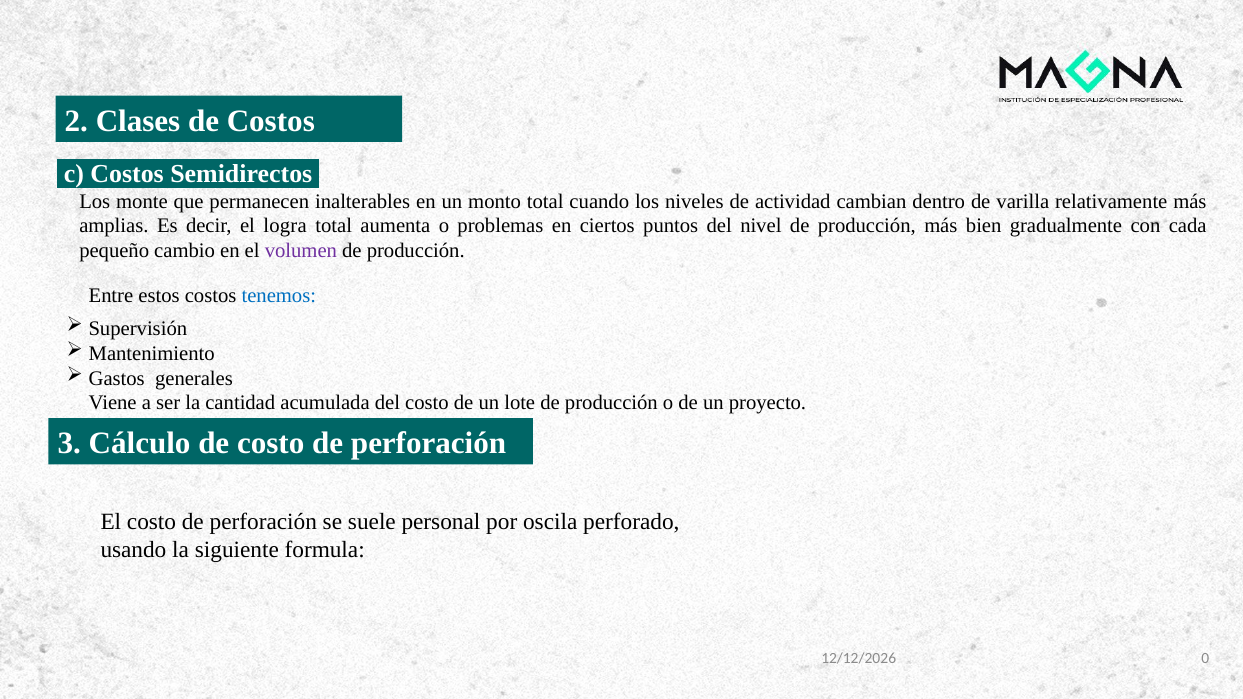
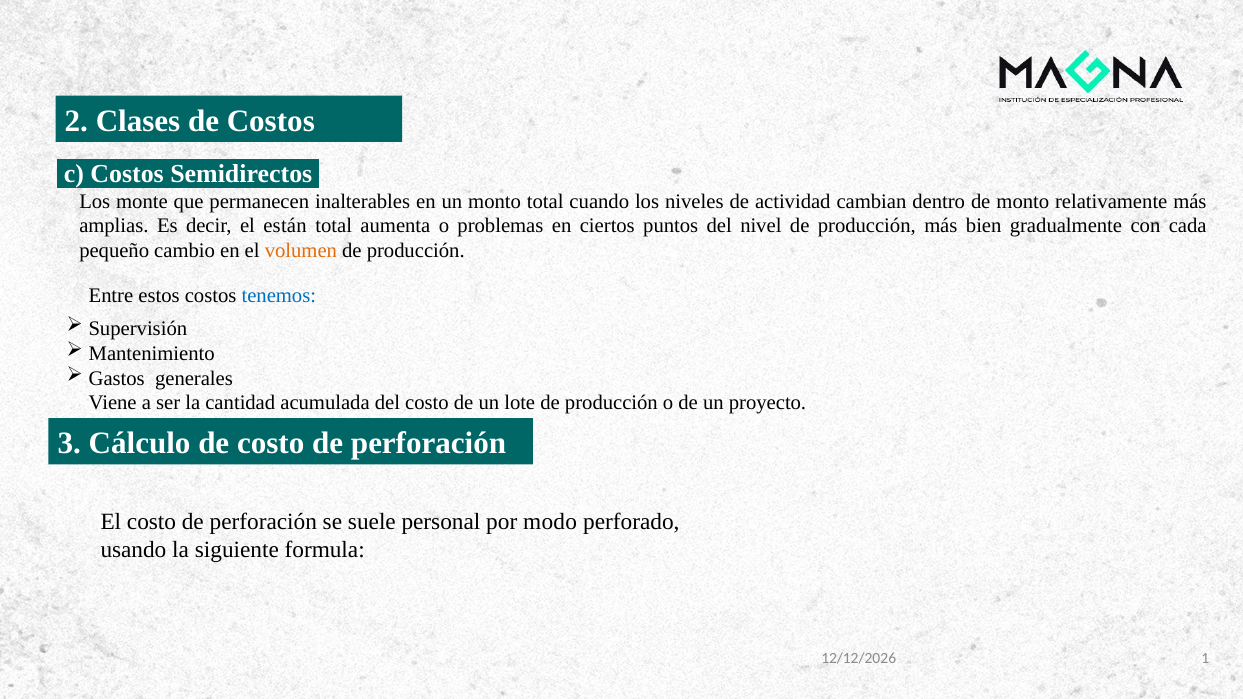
de varilla: varilla -> monto (1023, 201)
logra: logra -> están (285, 226)
volumen colour: purple -> orange (301, 251)
oscila: oscila -> modo (550, 522)
0: 0 -> 1 (1205, 659)
